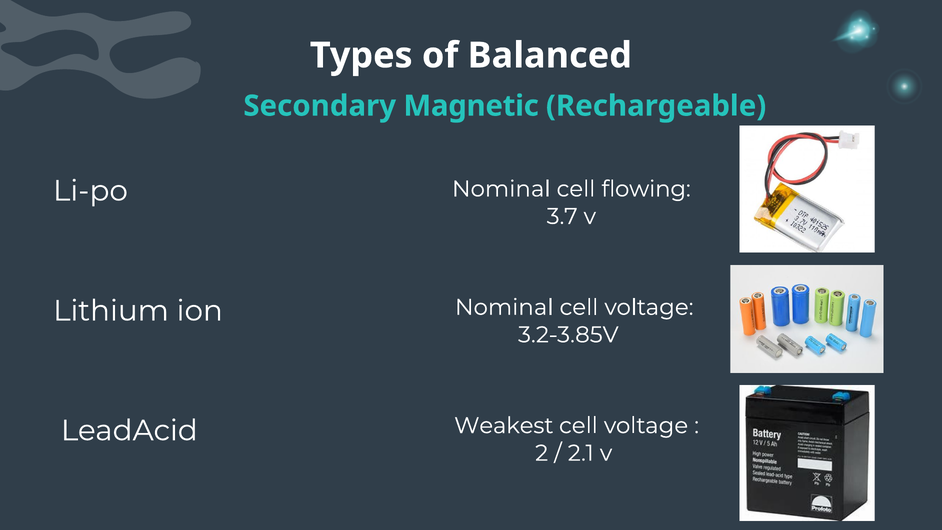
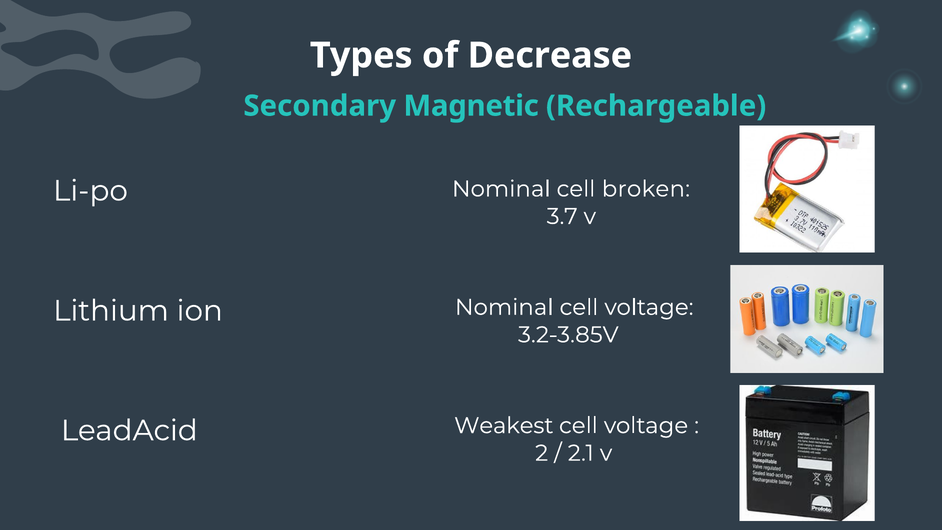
Balanced: Balanced -> Decrease (550, 55)
flowing: flowing -> broken (646, 189)
